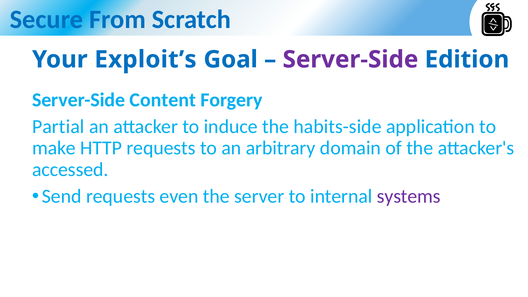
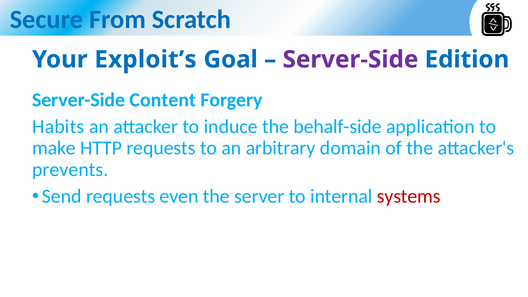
Partial: Partial -> Habits (58, 127)
habits-side: habits-side -> behalf-side (338, 127)
accessed: accessed -> prevents (70, 169)
systems colour: purple -> red (409, 196)
